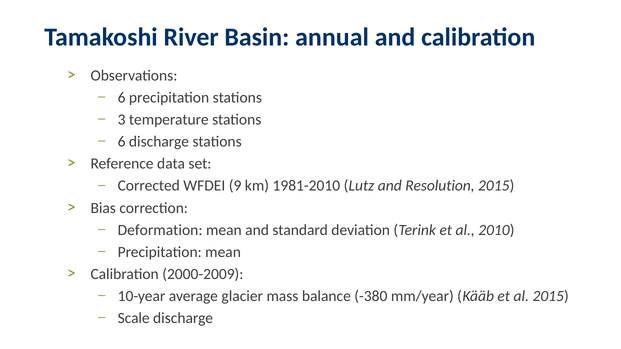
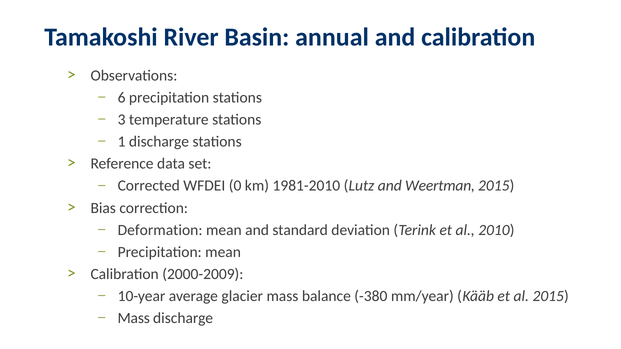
6: 6 -> 1 (122, 142)
9: 9 -> 0 (235, 186)
Resolution: Resolution -> Weertman (440, 186)
Scale: Scale -> Mass (134, 318)
